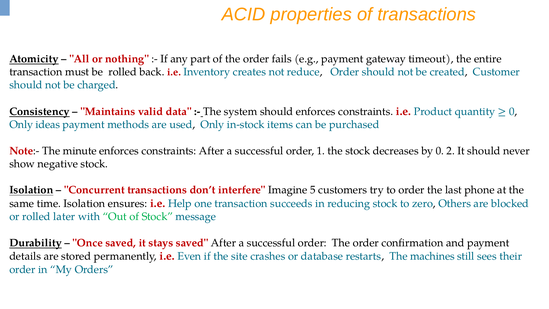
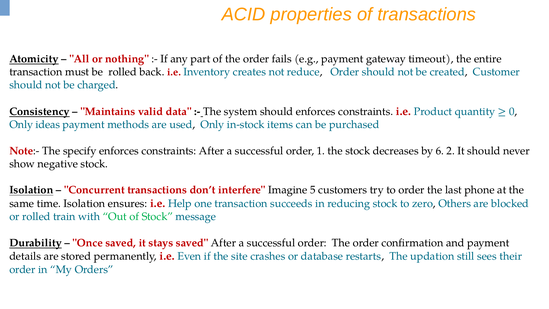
minute: minute -> specify (80, 151)
by 0: 0 -> 6 (440, 151)
later: later -> train (64, 217)
machines: machines -> updation (432, 256)
